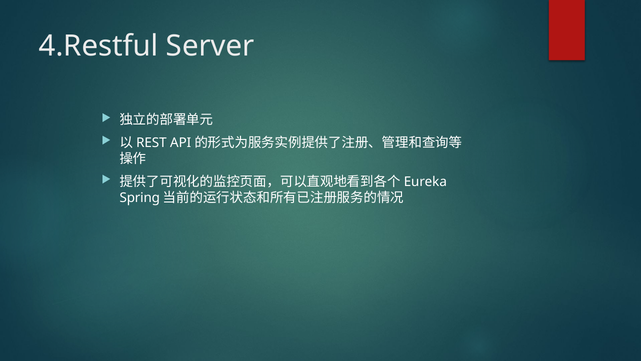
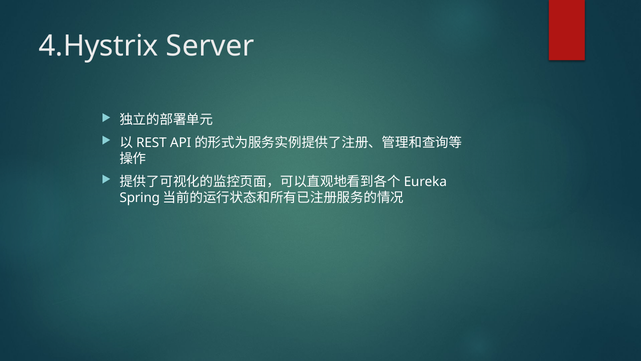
4.Restful: 4.Restful -> 4.Hystrix (99, 46)
